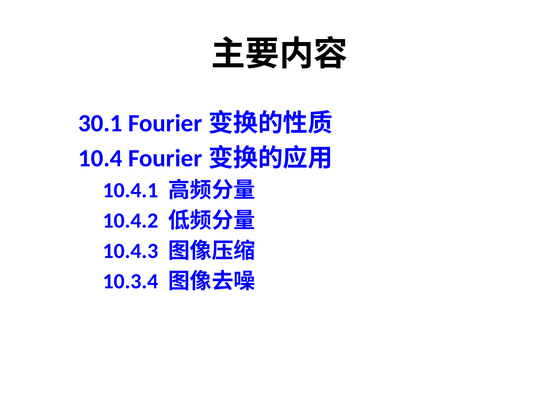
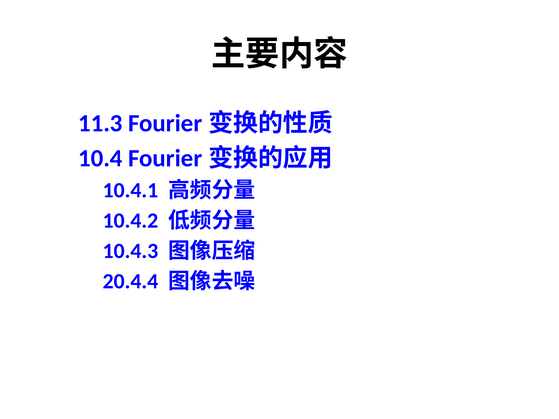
30.1: 30.1 -> 11.3 (100, 123)
10.3.4: 10.3.4 -> 20.4.4 (130, 281)
